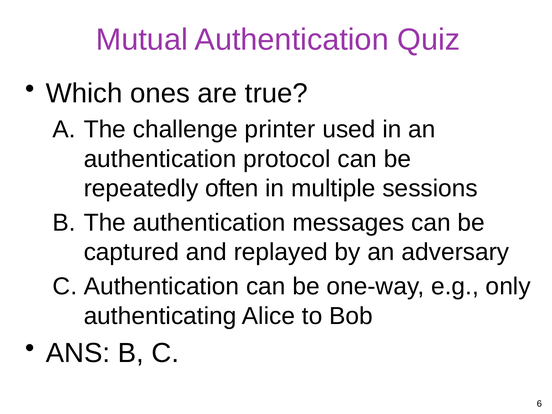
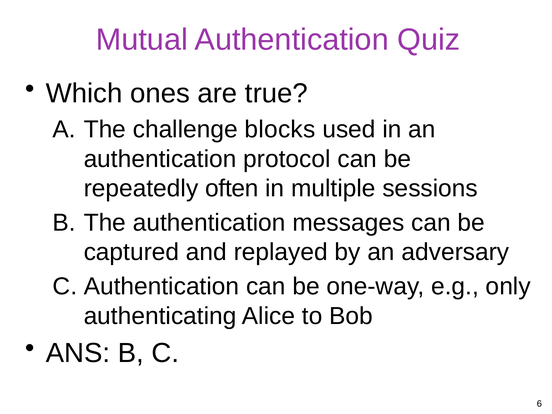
printer: printer -> blocks (280, 129)
